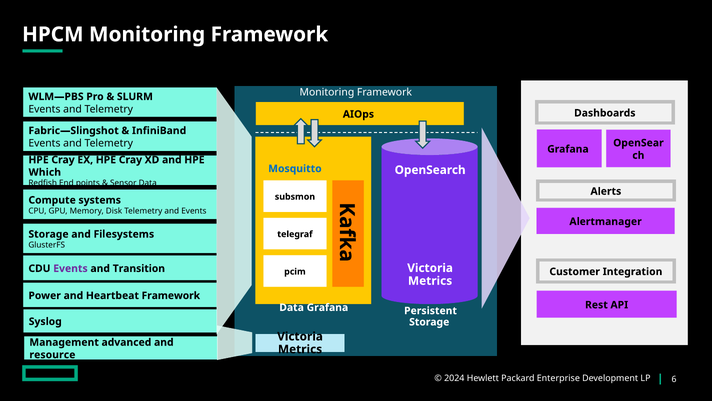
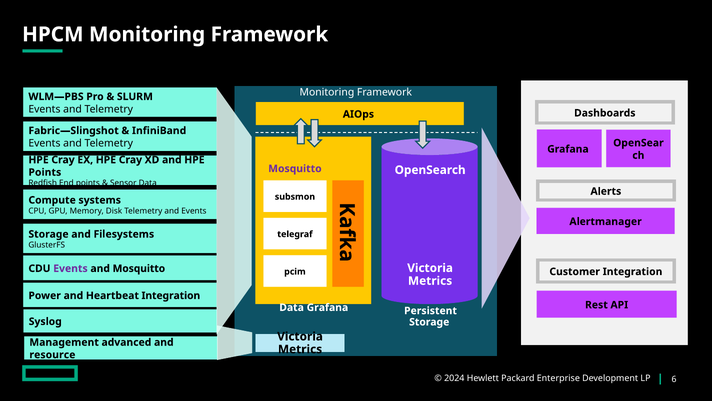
Mosquitto colour: blue -> purple (295, 168)
Which: Which -> Points (45, 172)
and Transition: Transition -> Mosquitto (139, 268)
Heartbeat Framework: Framework -> Integration (171, 295)
